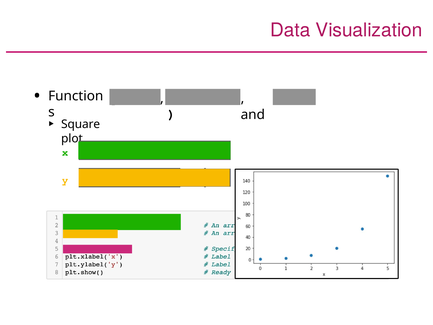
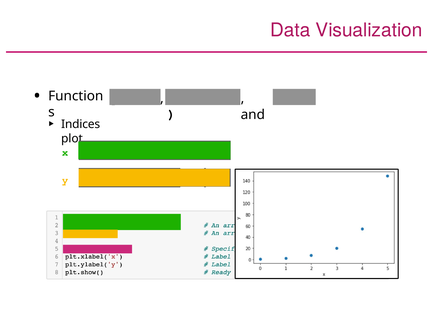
Square: Square -> Indices (81, 124)
